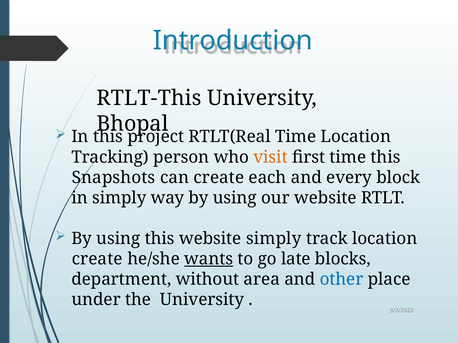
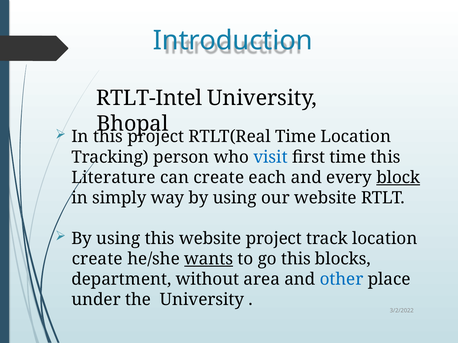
RTLT-This: RTLT-This -> RTLT-Intel (149, 98)
visit colour: orange -> blue (271, 157)
Snapshots: Snapshots -> Literature (113, 178)
block underline: none -> present (398, 178)
website simply: simply -> project (274, 239)
go late: late -> this (296, 259)
